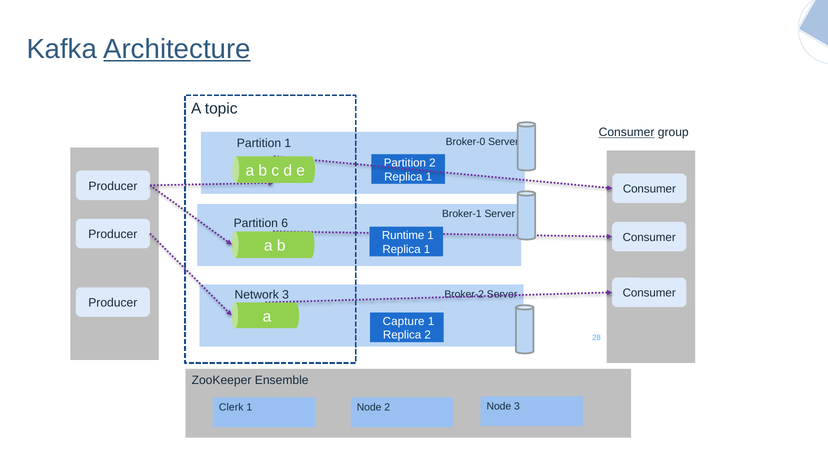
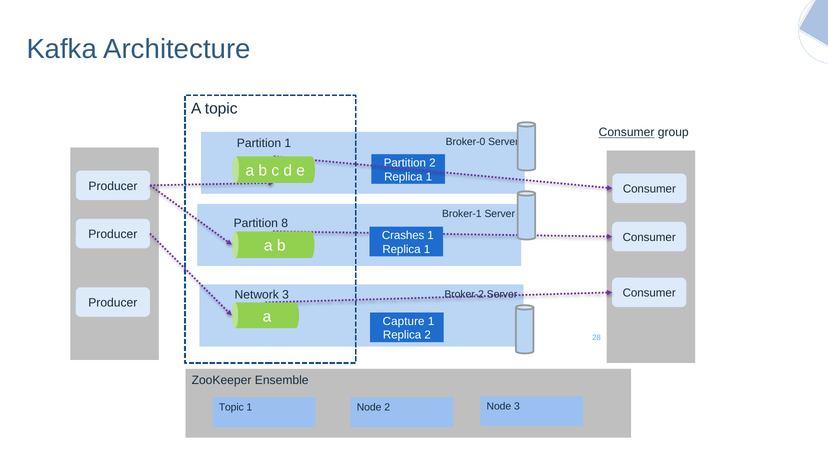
Architecture underline: present -> none (177, 49)
6: 6 -> 8 (285, 223)
Runtime: Runtime -> Crashes (403, 235)
Clerk: Clerk -> Topic (231, 407)
